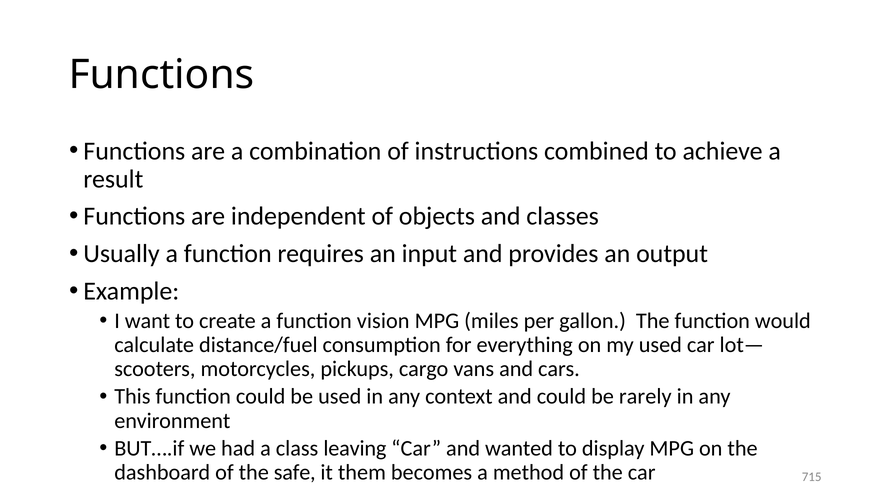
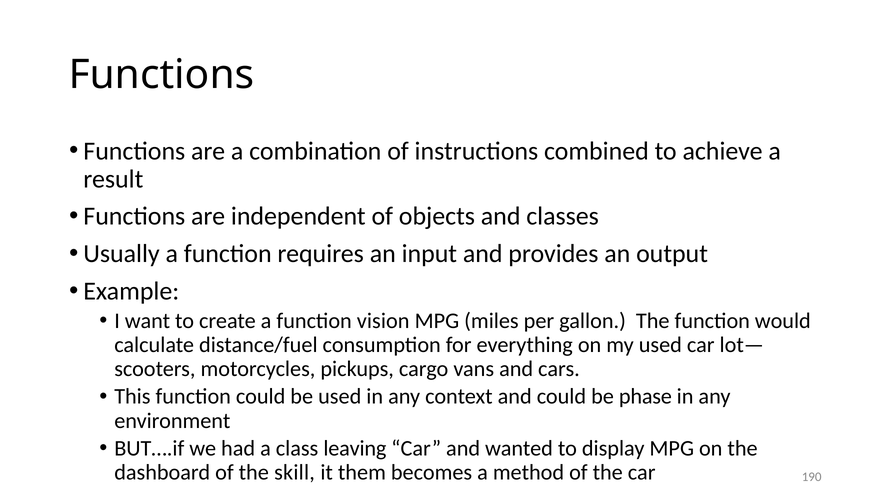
rarely: rarely -> phase (645, 396)
safe: safe -> skill (295, 472)
715: 715 -> 190 (812, 476)
